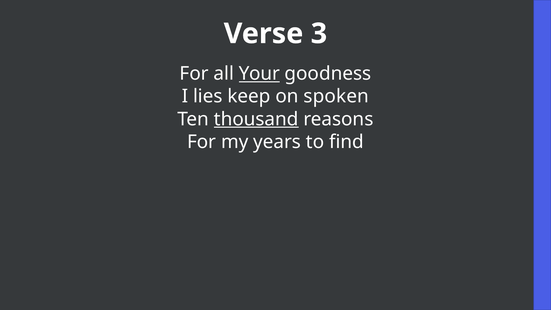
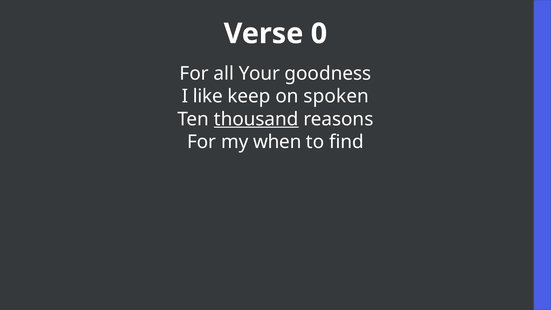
3: 3 -> 0 (319, 34)
Your underline: present -> none (259, 74)
lies: lies -> like (208, 96)
years: years -> when (277, 142)
